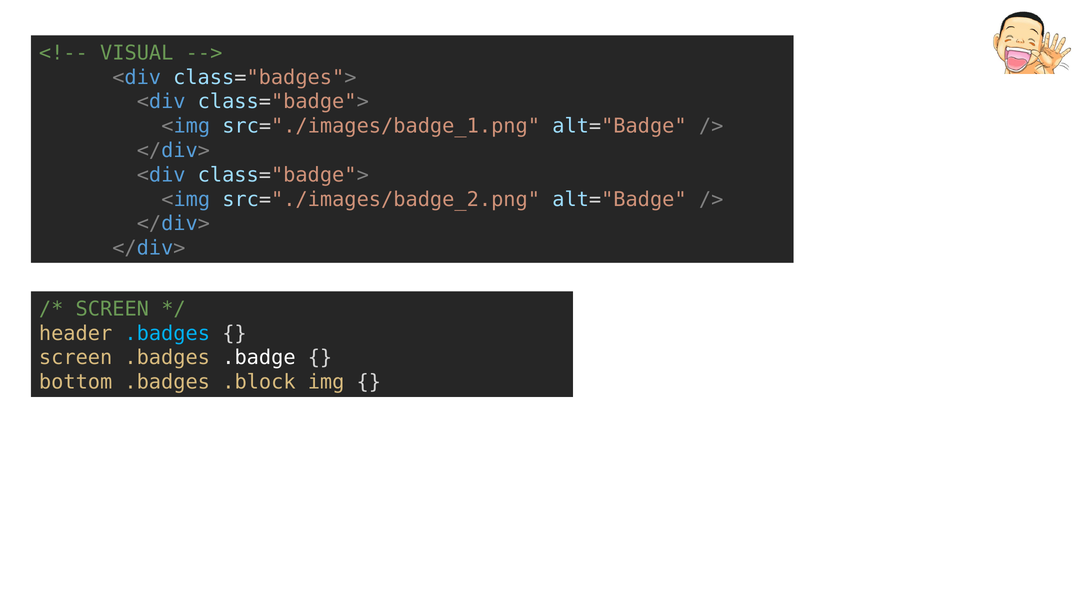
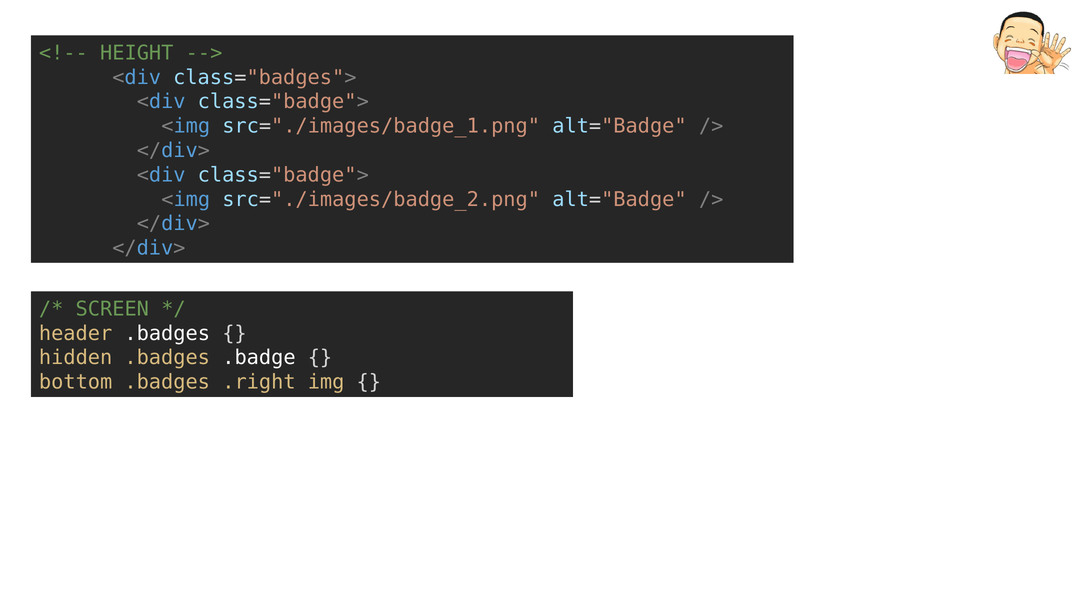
VISUAL: VISUAL -> HEIGHT (137, 53)
.badges colour: light blue -> white (167, 333)
screen: screen -> hidden (76, 358)
.block: .block -> .right (259, 382)
